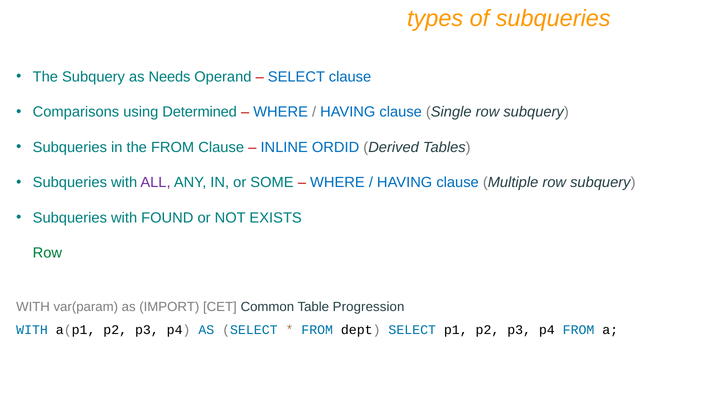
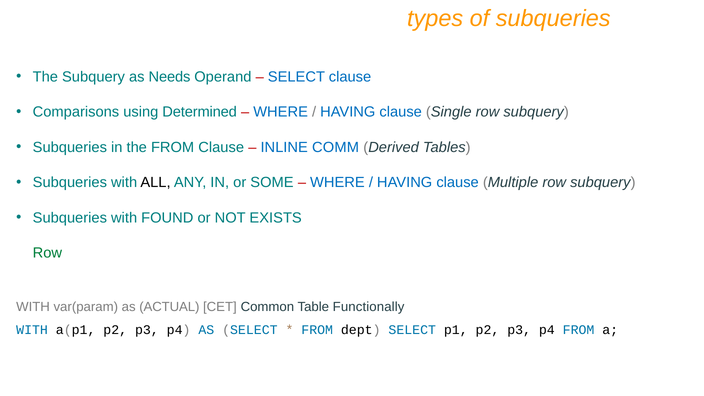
ORDID: ORDID -> COMM (336, 147)
ALL colour: purple -> black (156, 183)
IMPORT: IMPORT -> ACTUAL (169, 307)
Progression: Progression -> Functionally (369, 307)
